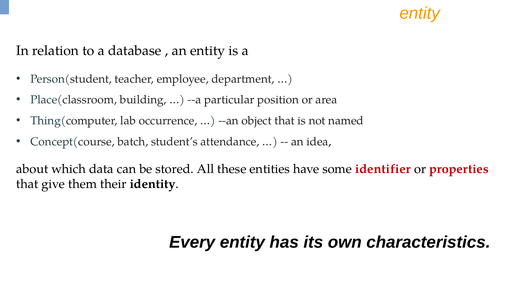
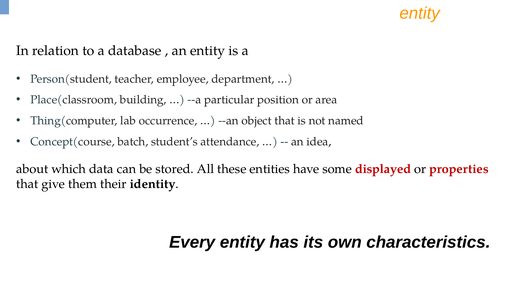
identifier: identifier -> displayed (383, 169)
